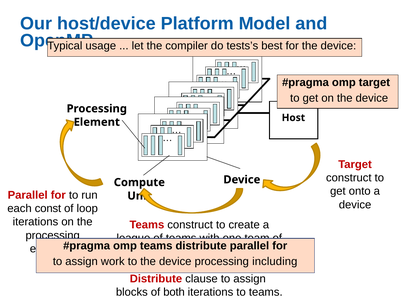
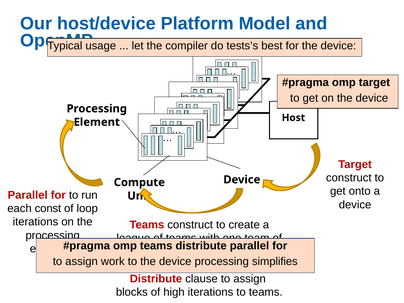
including: including -> simplifies (275, 262)
both: both -> high (174, 292)
